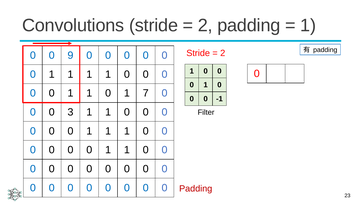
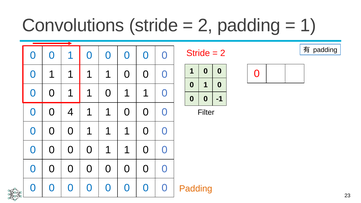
9: 9 -> 1 (70, 55)
1 0 1 7: 7 -> 1 (146, 93)
3: 3 -> 4 (70, 112)
Padding colour: red -> orange (196, 189)
